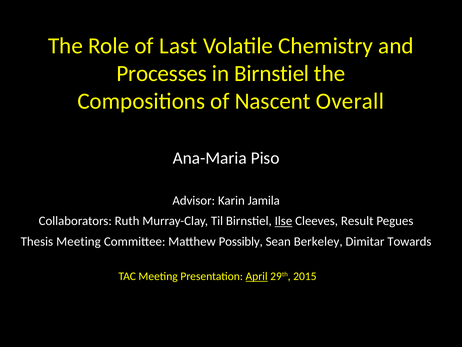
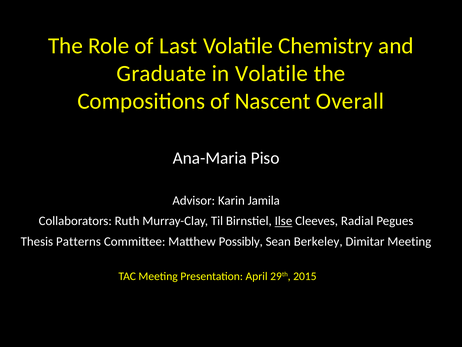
Processes: Processes -> Graduate (161, 73)
in Birnstiel: Birnstiel -> Volatile (272, 73)
Result: Result -> Radial (357, 221)
Thesis Meeting: Meeting -> Patterns (78, 241)
Dimitar Towards: Towards -> Meeting (409, 241)
April underline: present -> none (257, 276)
